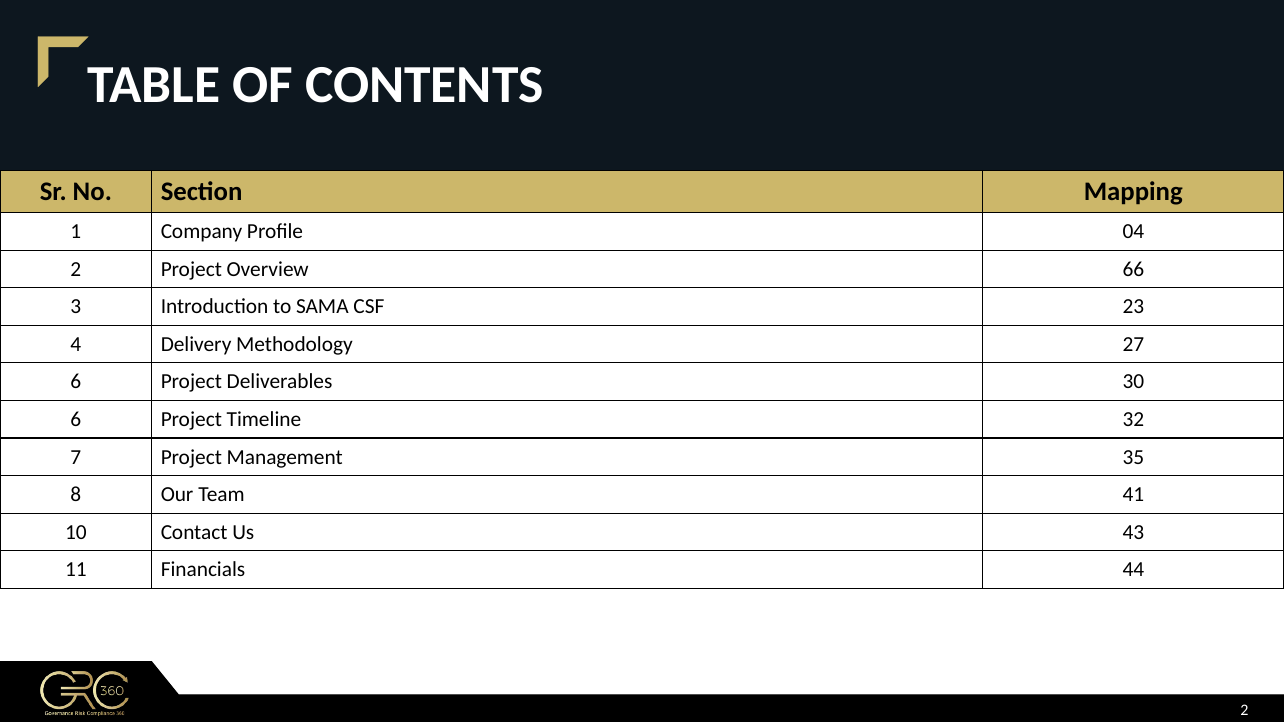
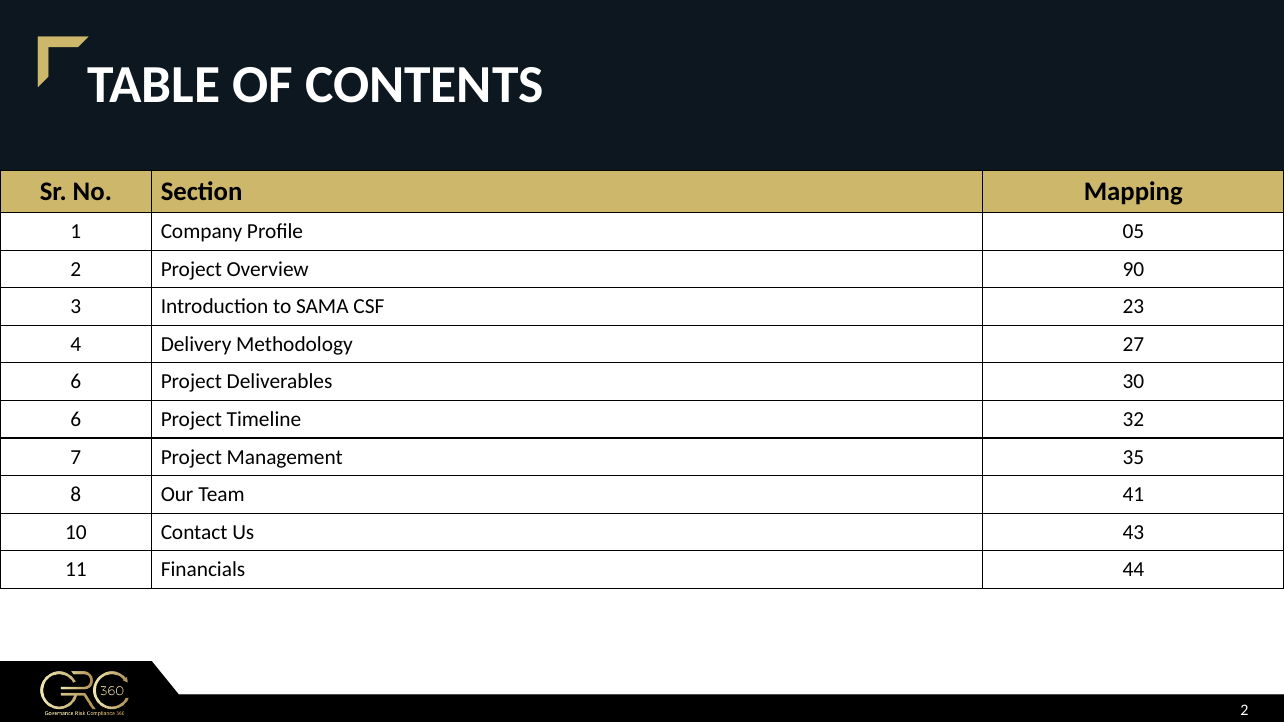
04: 04 -> 05 (1133, 232)
66: 66 -> 90 (1133, 269)
